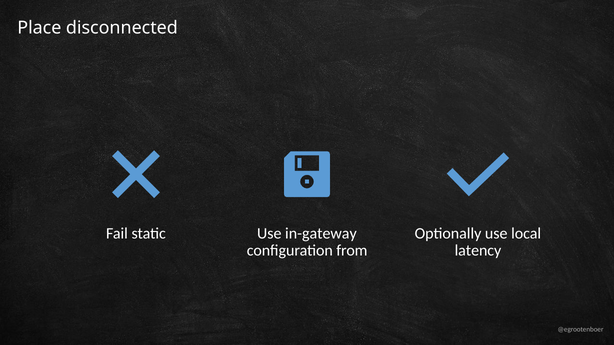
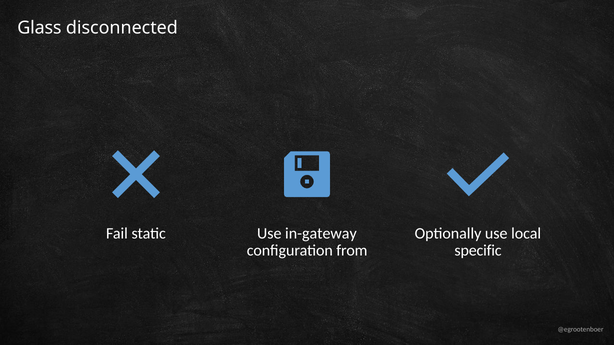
Place: Place -> Glass (39, 28)
latency: latency -> specific (478, 251)
